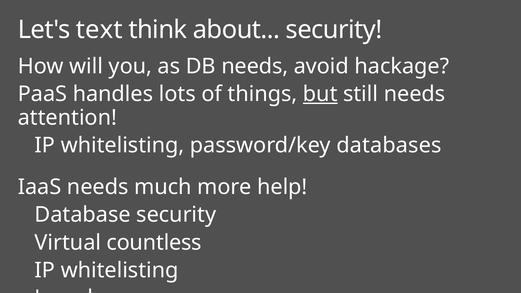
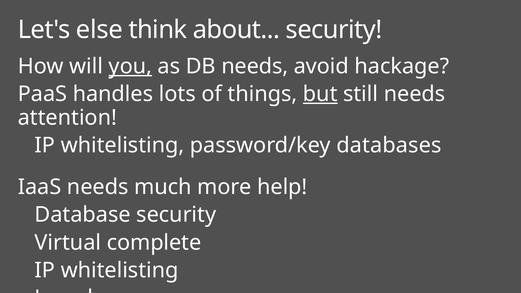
text: text -> else (99, 30)
you underline: none -> present (130, 66)
countless: countless -> complete (154, 243)
